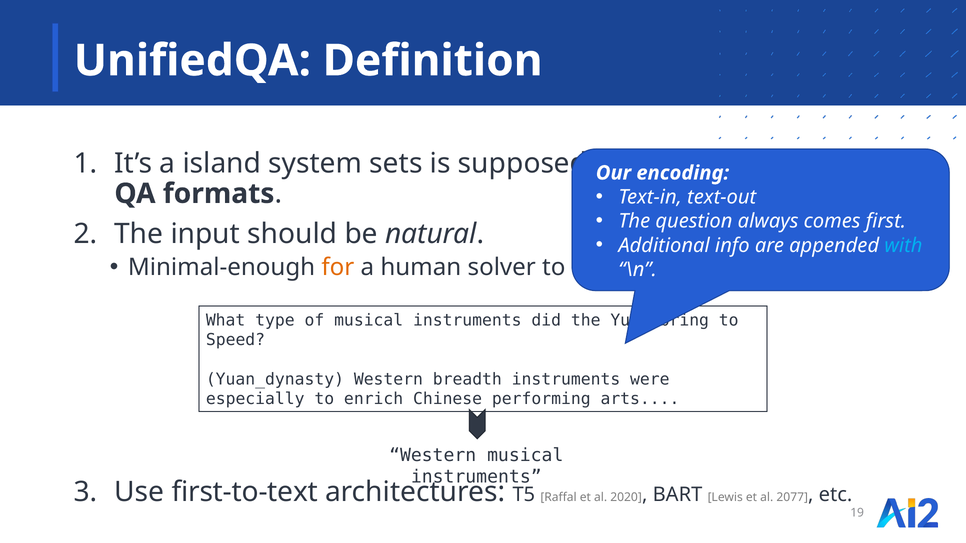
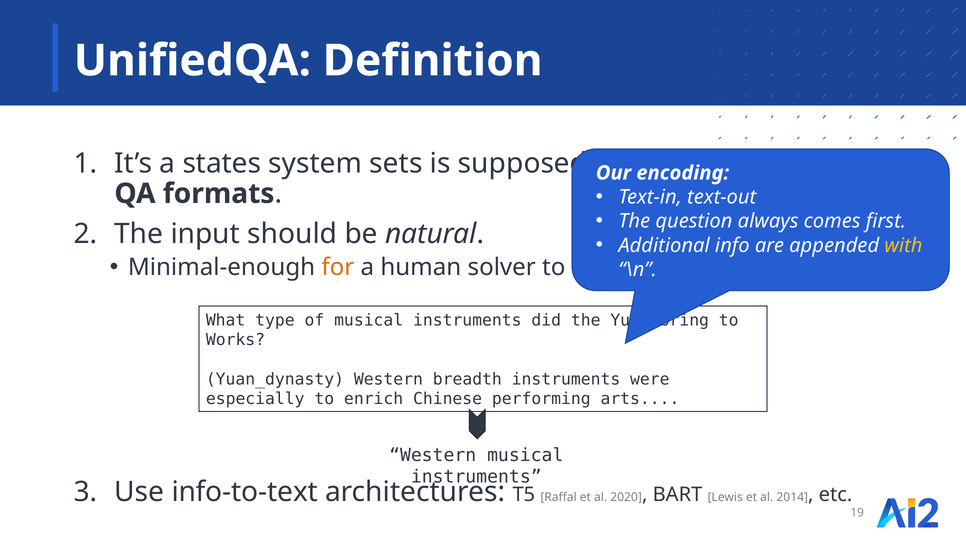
island: island -> states (222, 163)
with colour: light blue -> yellow (903, 246)
Speed: Speed -> Works (236, 340)
first-to-text: first-to-text -> info-to-text (245, 492)
2077: 2077 -> 2014 (792, 498)
